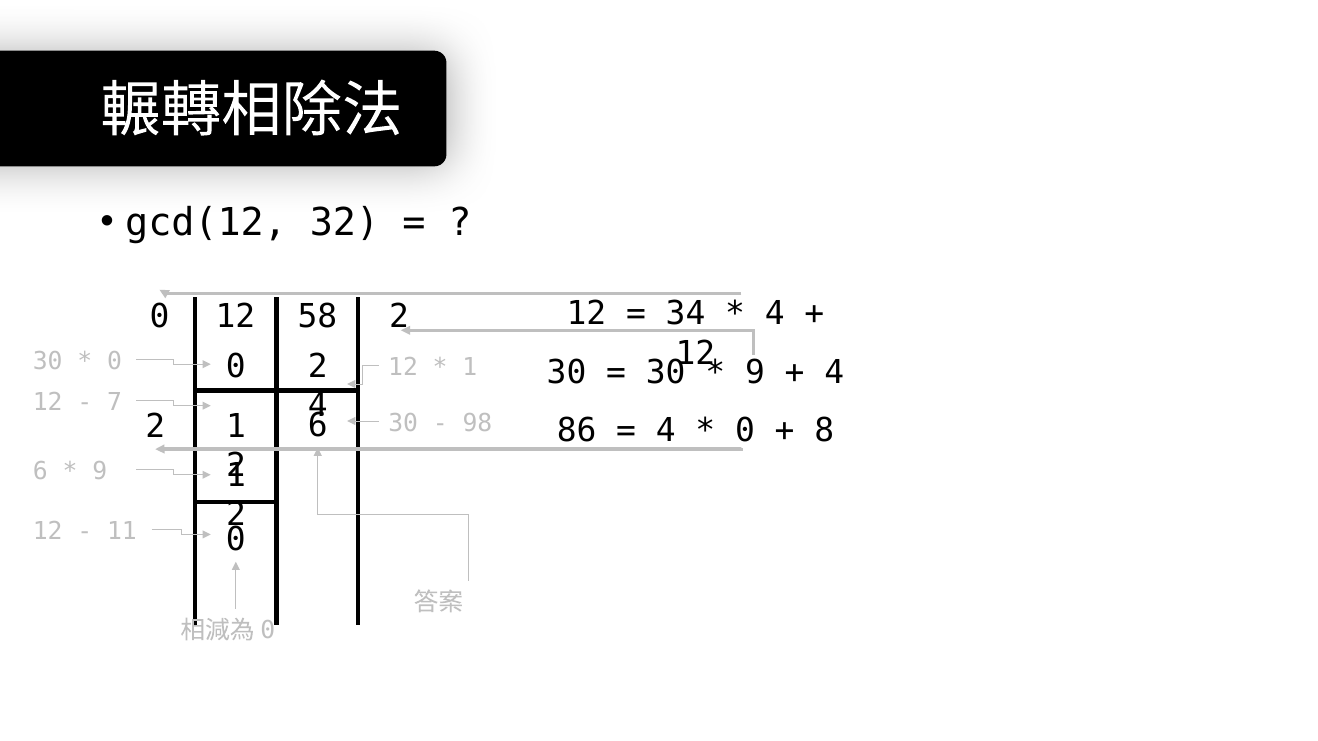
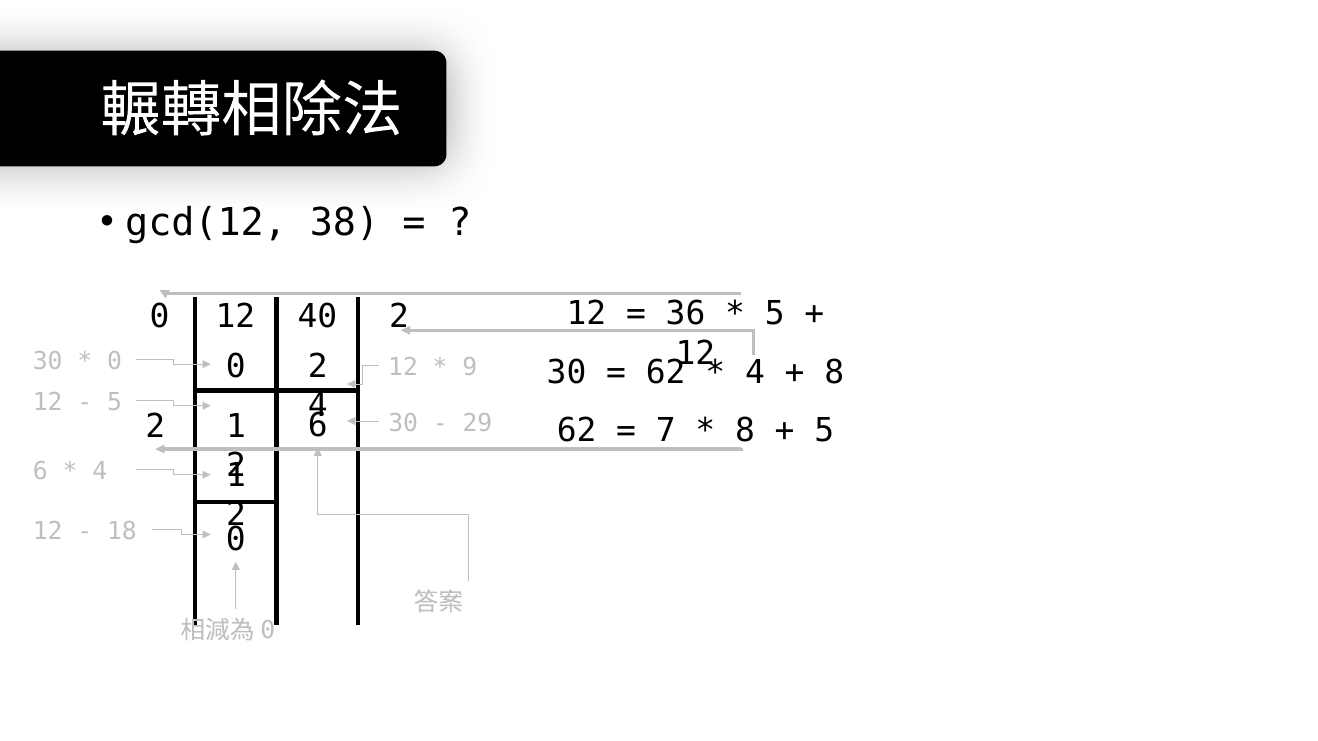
32: 32 -> 38 (345, 223)
58: 58 -> 40 (317, 317)
34: 34 -> 36 (686, 314)
4: 4 -> 5 (775, 314)
1: 1 -> 9 (470, 367)
30: 30 -> 62 (666, 373)
9: 9 -> 4 (755, 373)
4: 4 -> 8 (834, 373)
7: 7 -> 5 (115, 402)
86: 86 -> 62 (577, 430)
4: 4 -> 7 (666, 430)
0: 0 -> 8 (745, 430)
8: 8 -> 5 (824, 430)
98: 98 -> 29 (477, 424)
9: 9 -> 4 (100, 471)
11: 11 -> 18 (122, 531)
